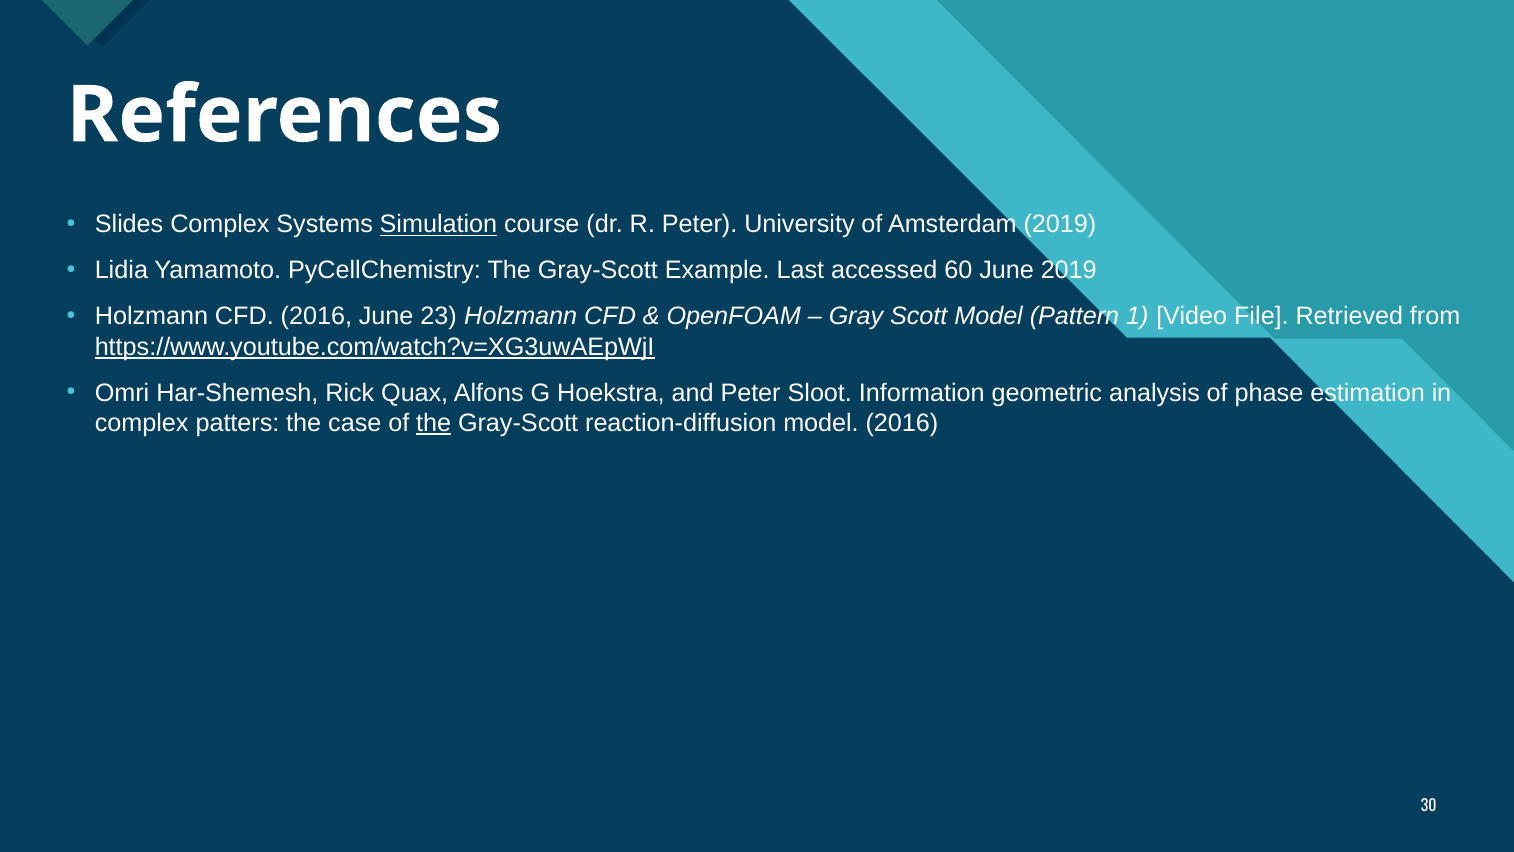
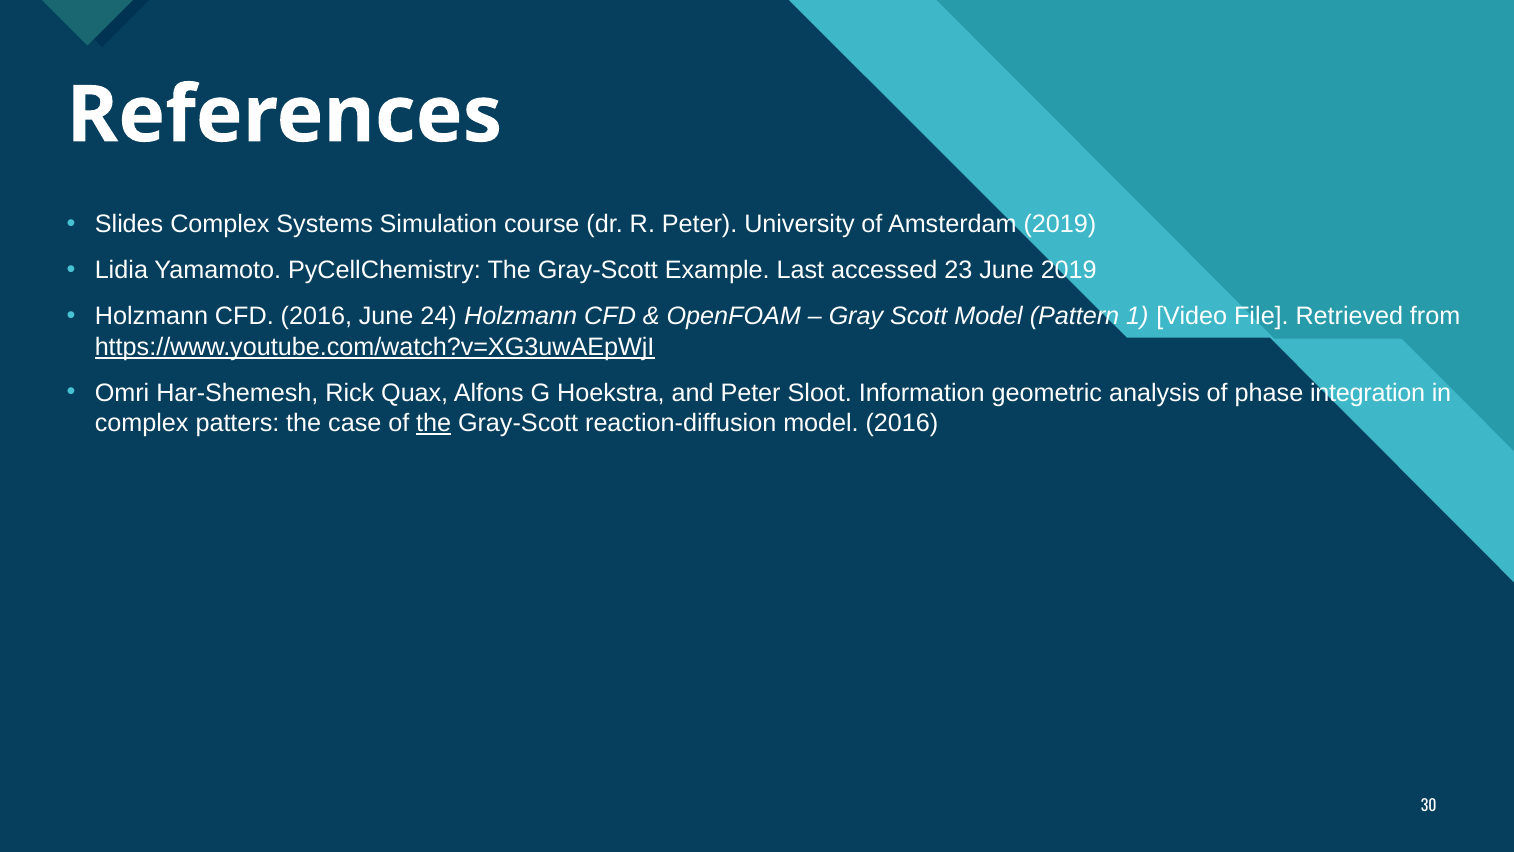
Simulation underline: present -> none (438, 224)
60: 60 -> 23 (958, 270)
23: 23 -> 24 (439, 317)
estimation: estimation -> integration (1368, 393)
